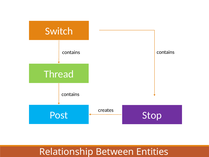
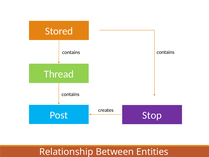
Switch: Switch -> Stored (59, 31)
